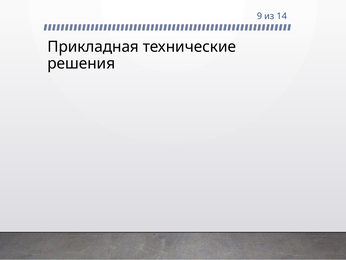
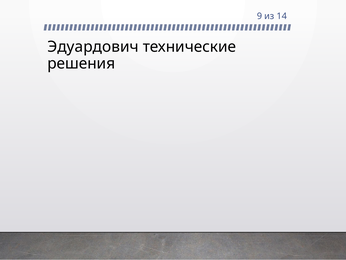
Прикладная: Прикладная -> Эдуардович (93, 47)
